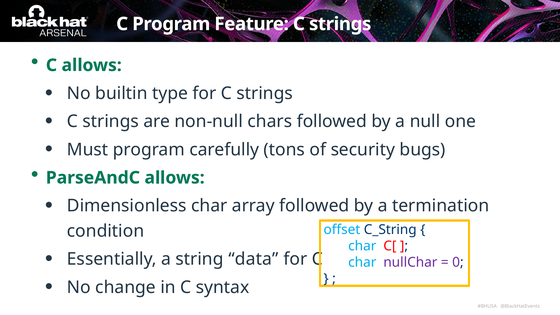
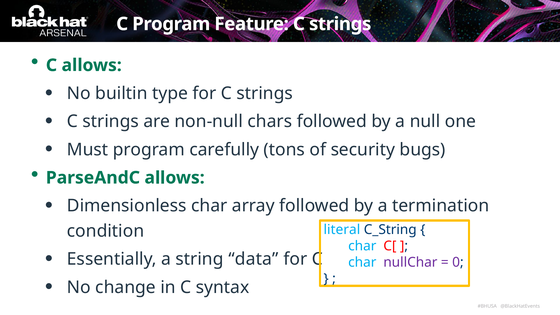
offset: offset -> literal (342, 230)
